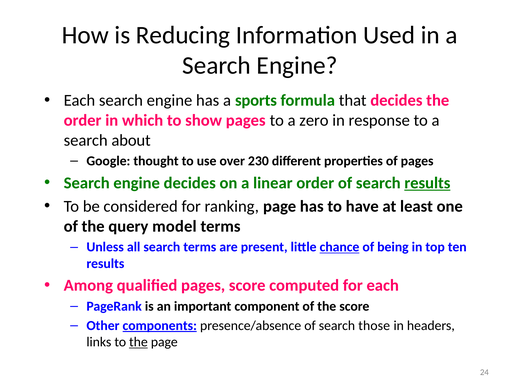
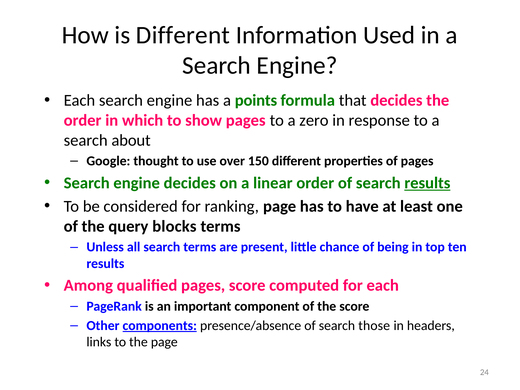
is Reducing: Reducing -> Different (183, 35)
sports: sports -> points (256, 100)
230: 230 -> 150 (258, 161)
model: model -> blocks (174, 226)
chance underline: present -> none (340, 247)
the underline: present -> none (138, 342)
